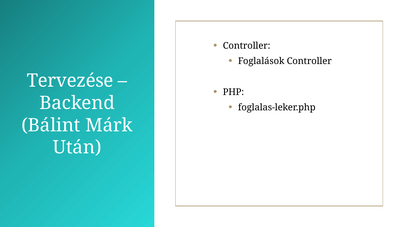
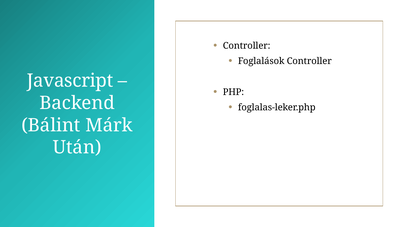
Tervezése: Tervezése -> Javascript (70, 81)
